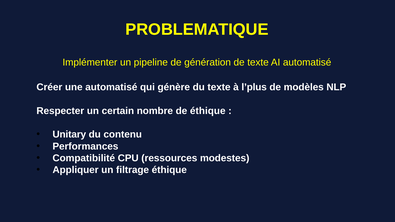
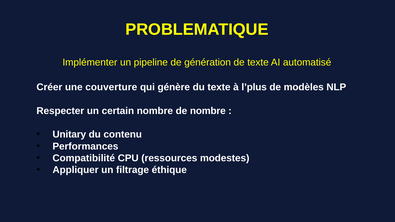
une automatisé: automatisé -> couverture (111, 87)
de éthique: éthique -> nombre (208, 111)
